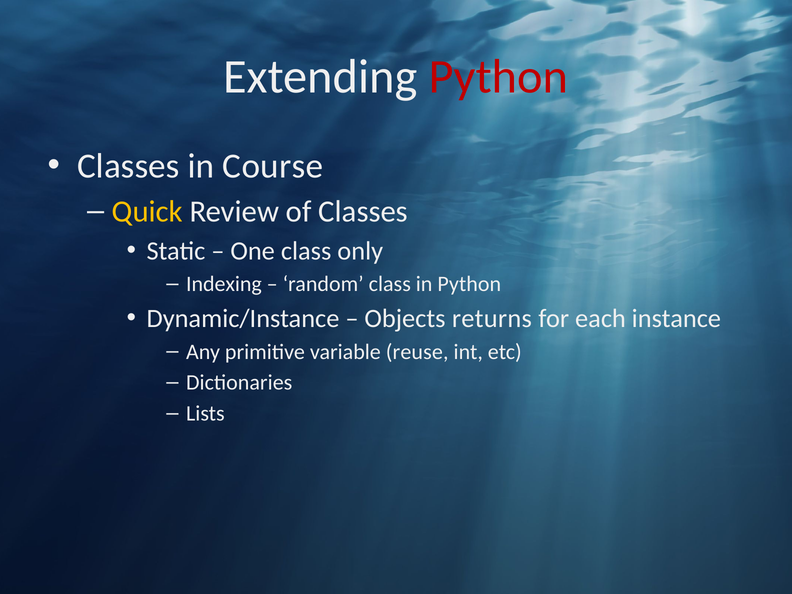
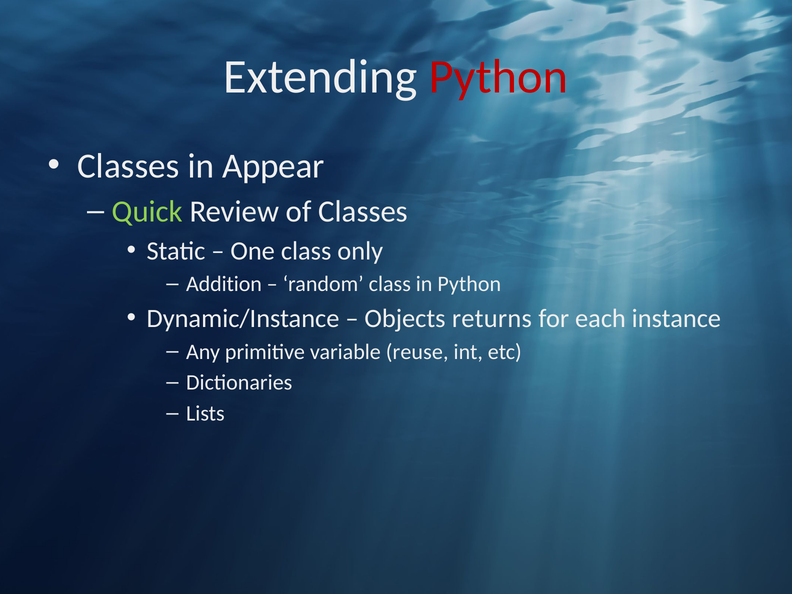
Course: Course -> Appear (273, 166)
Quick colour: yellow -> light green (147, 212)
Indexing: Indexing -> Addition (224, 284)
